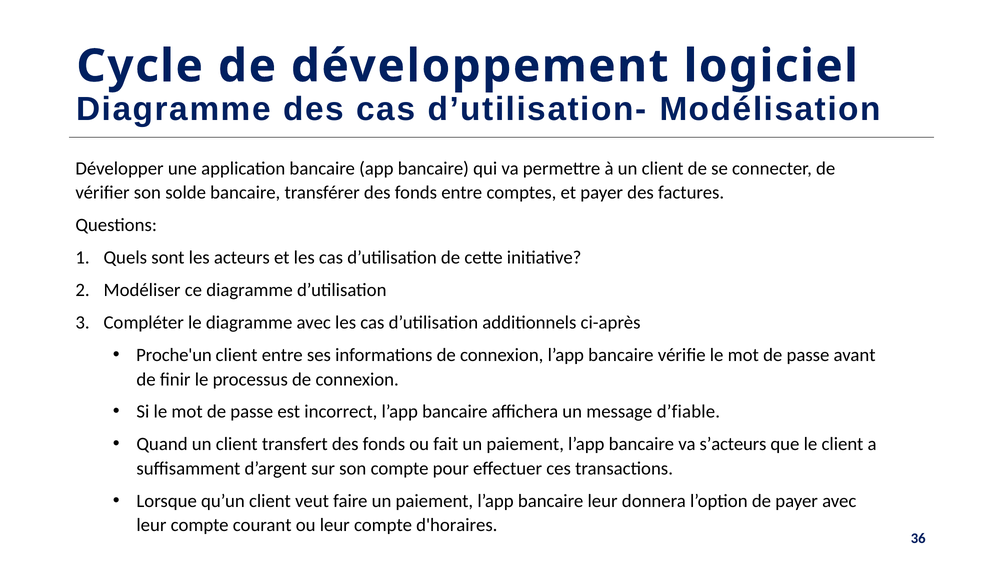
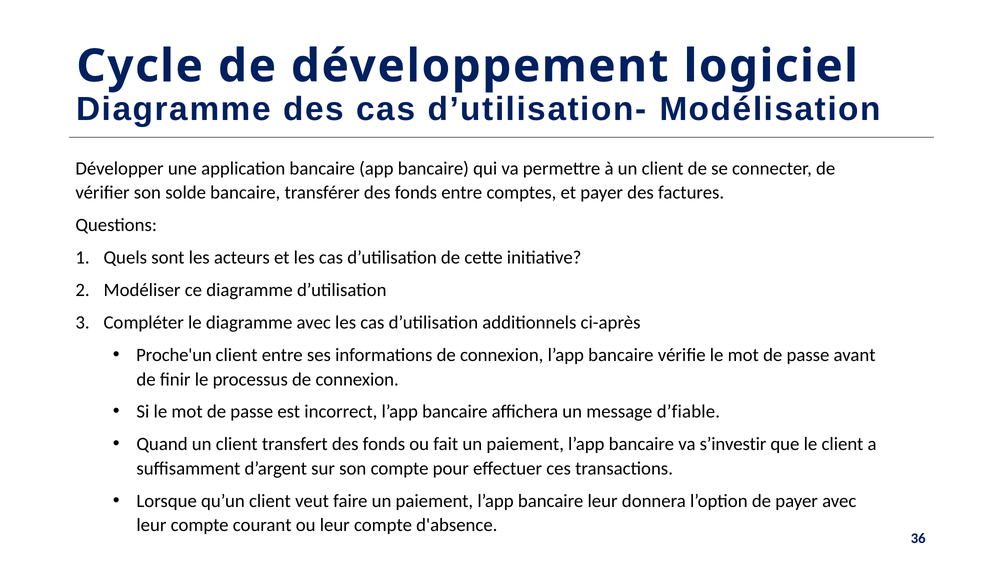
s’acteurs: s’acteurs -> s’investir (733, 444)
d'horaires: d'horaires -> d'absence (457, 525)
